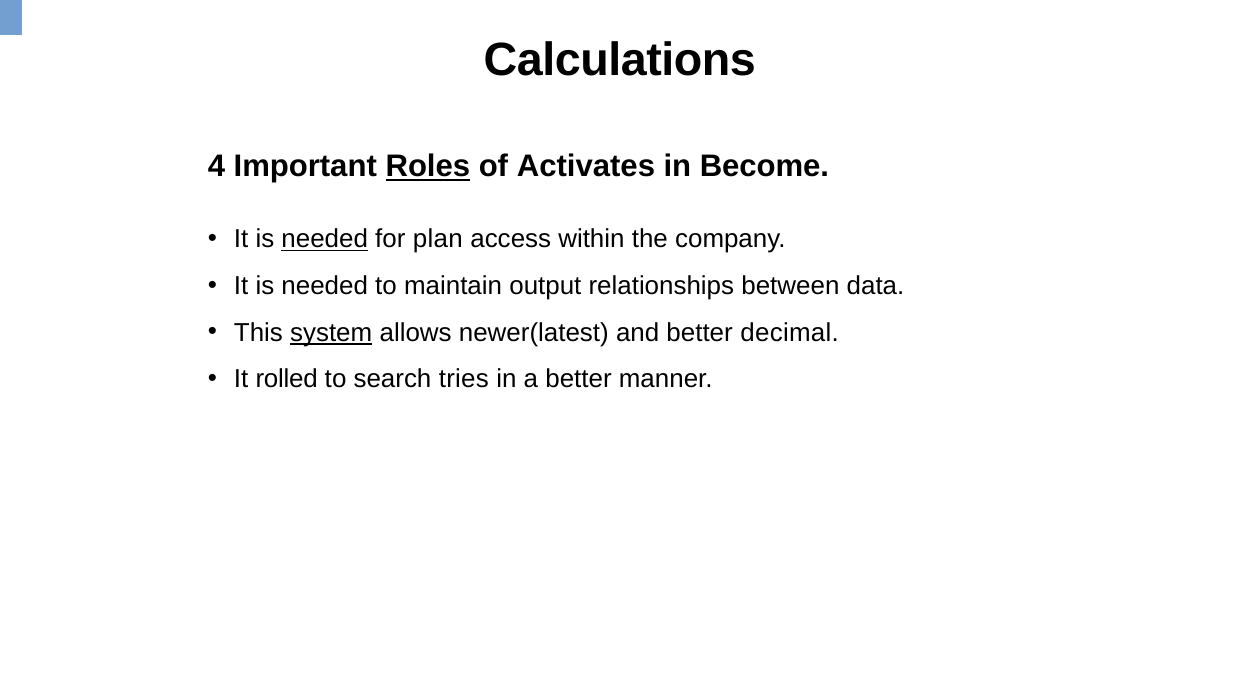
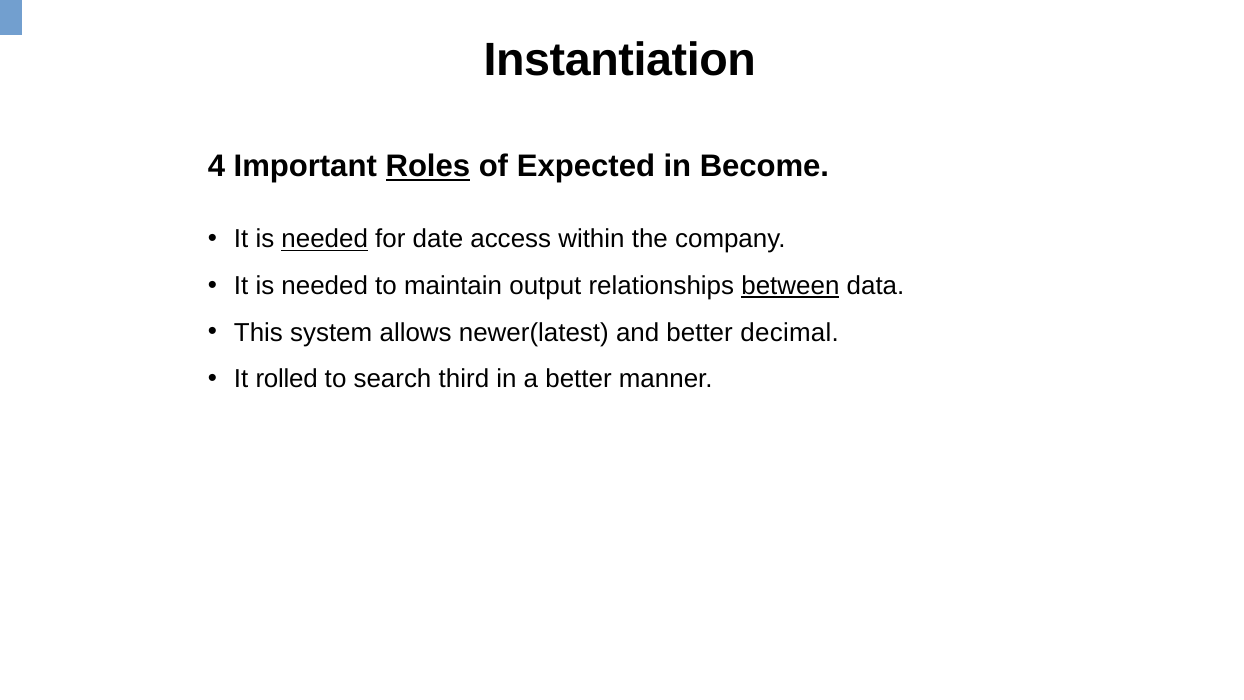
Calculations: Calculations -> Instantiation (620, 60)
Activates: Activates -> Expected (586, 166)
plan: plan -> date (438, 239)
between underline: none -> present (790, 286)
system underline: present -> none (331, 332)
tries: tries -> third (464, 379)
